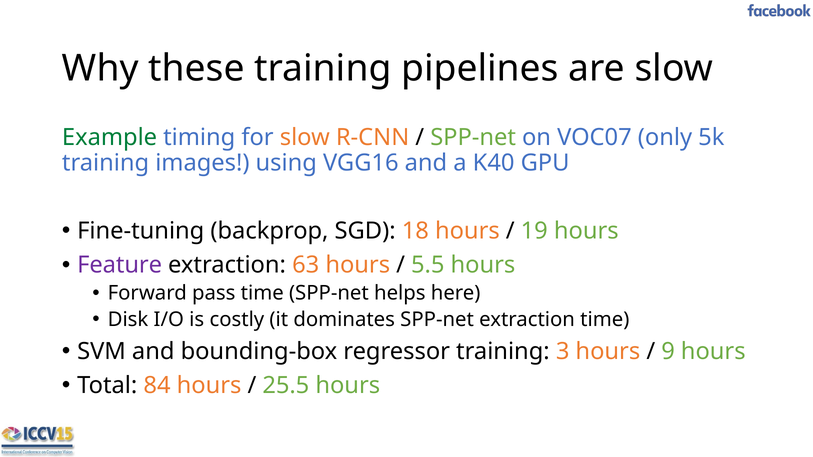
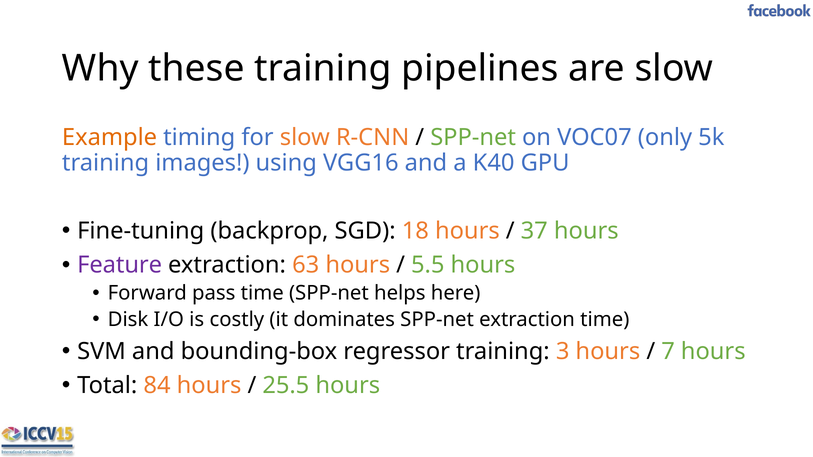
Example colour: green -> orange (110, 137)
19: 19 -> 37 (534, 231)
9: 9 -> 7 (668, 352)
